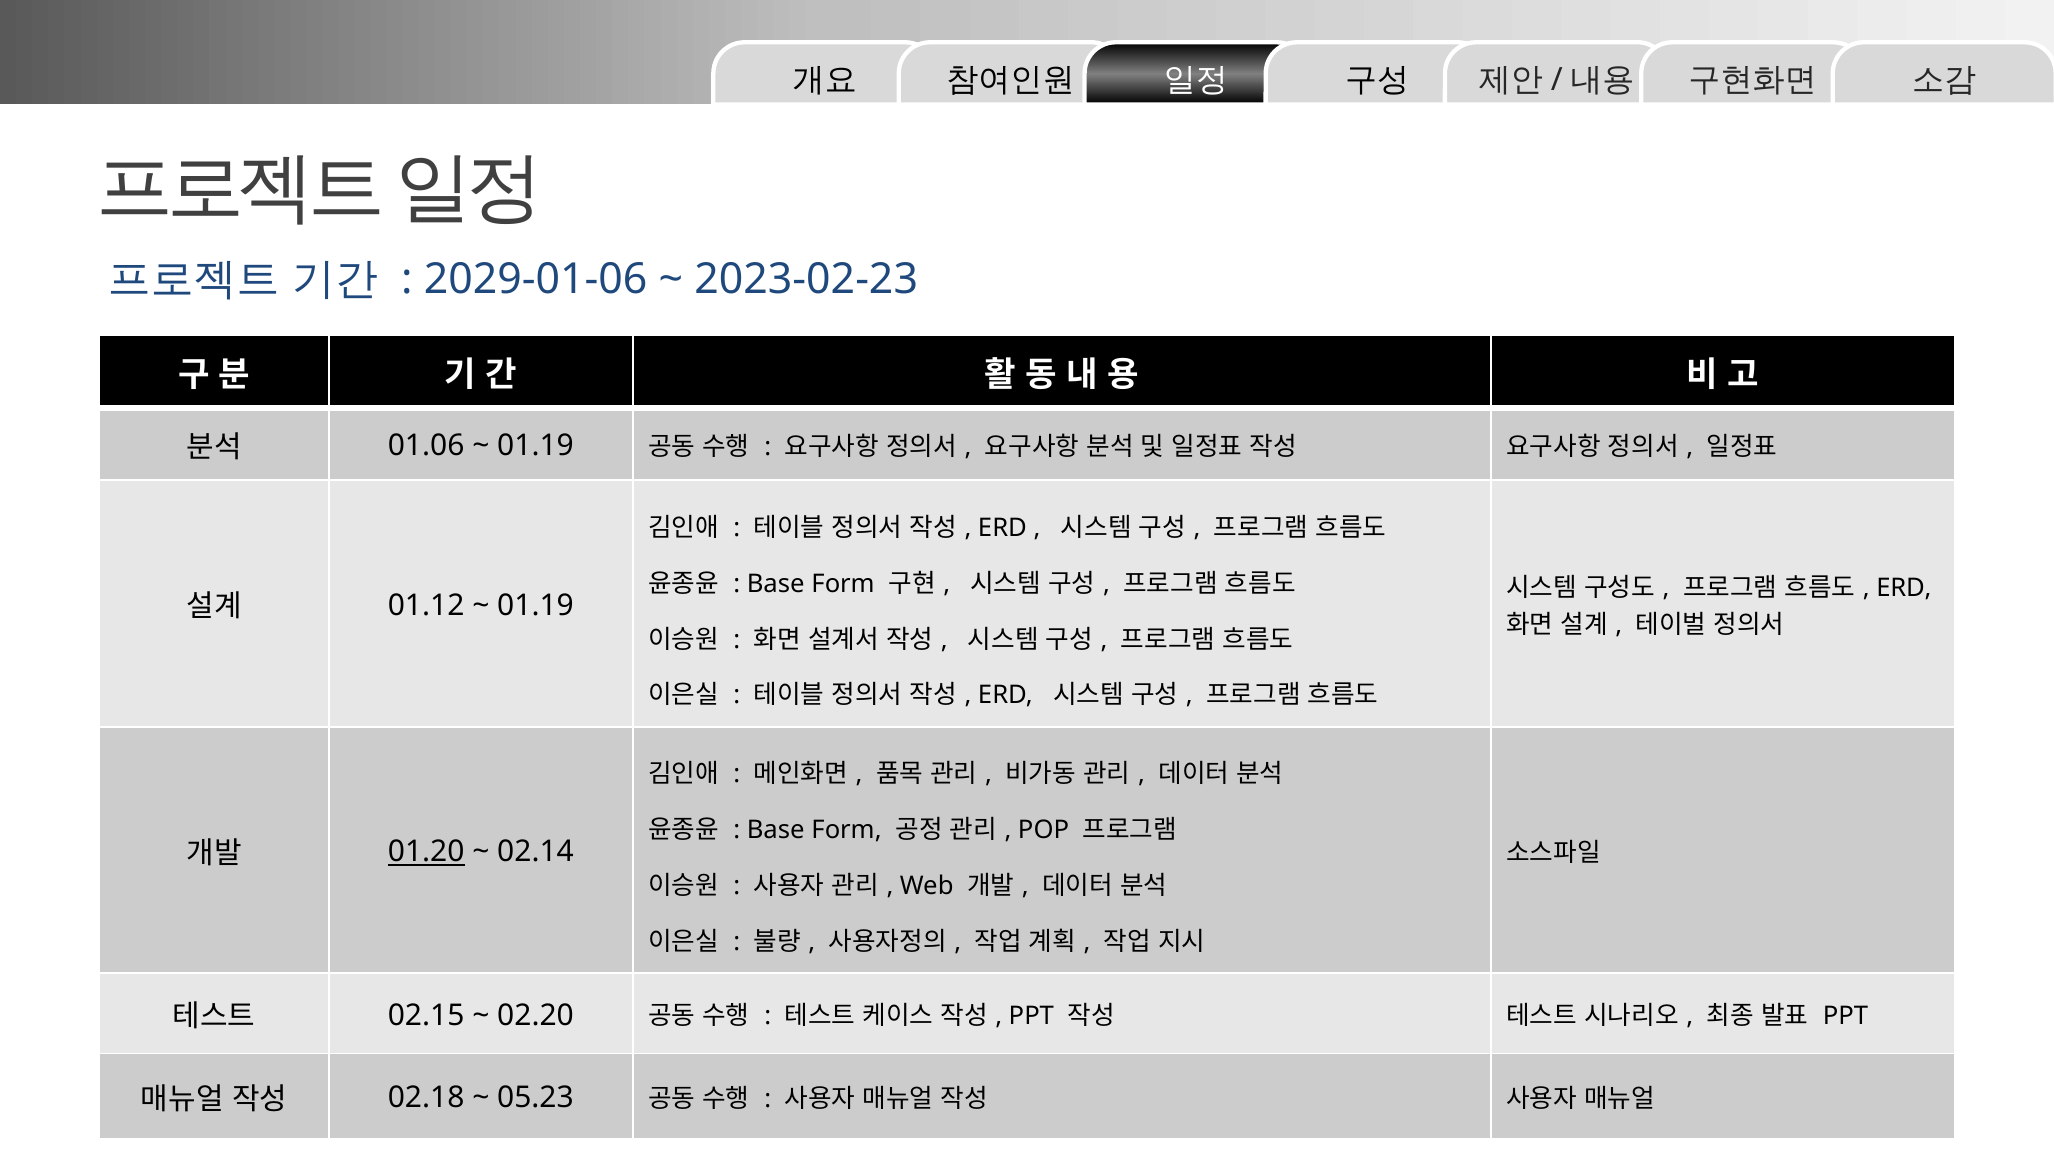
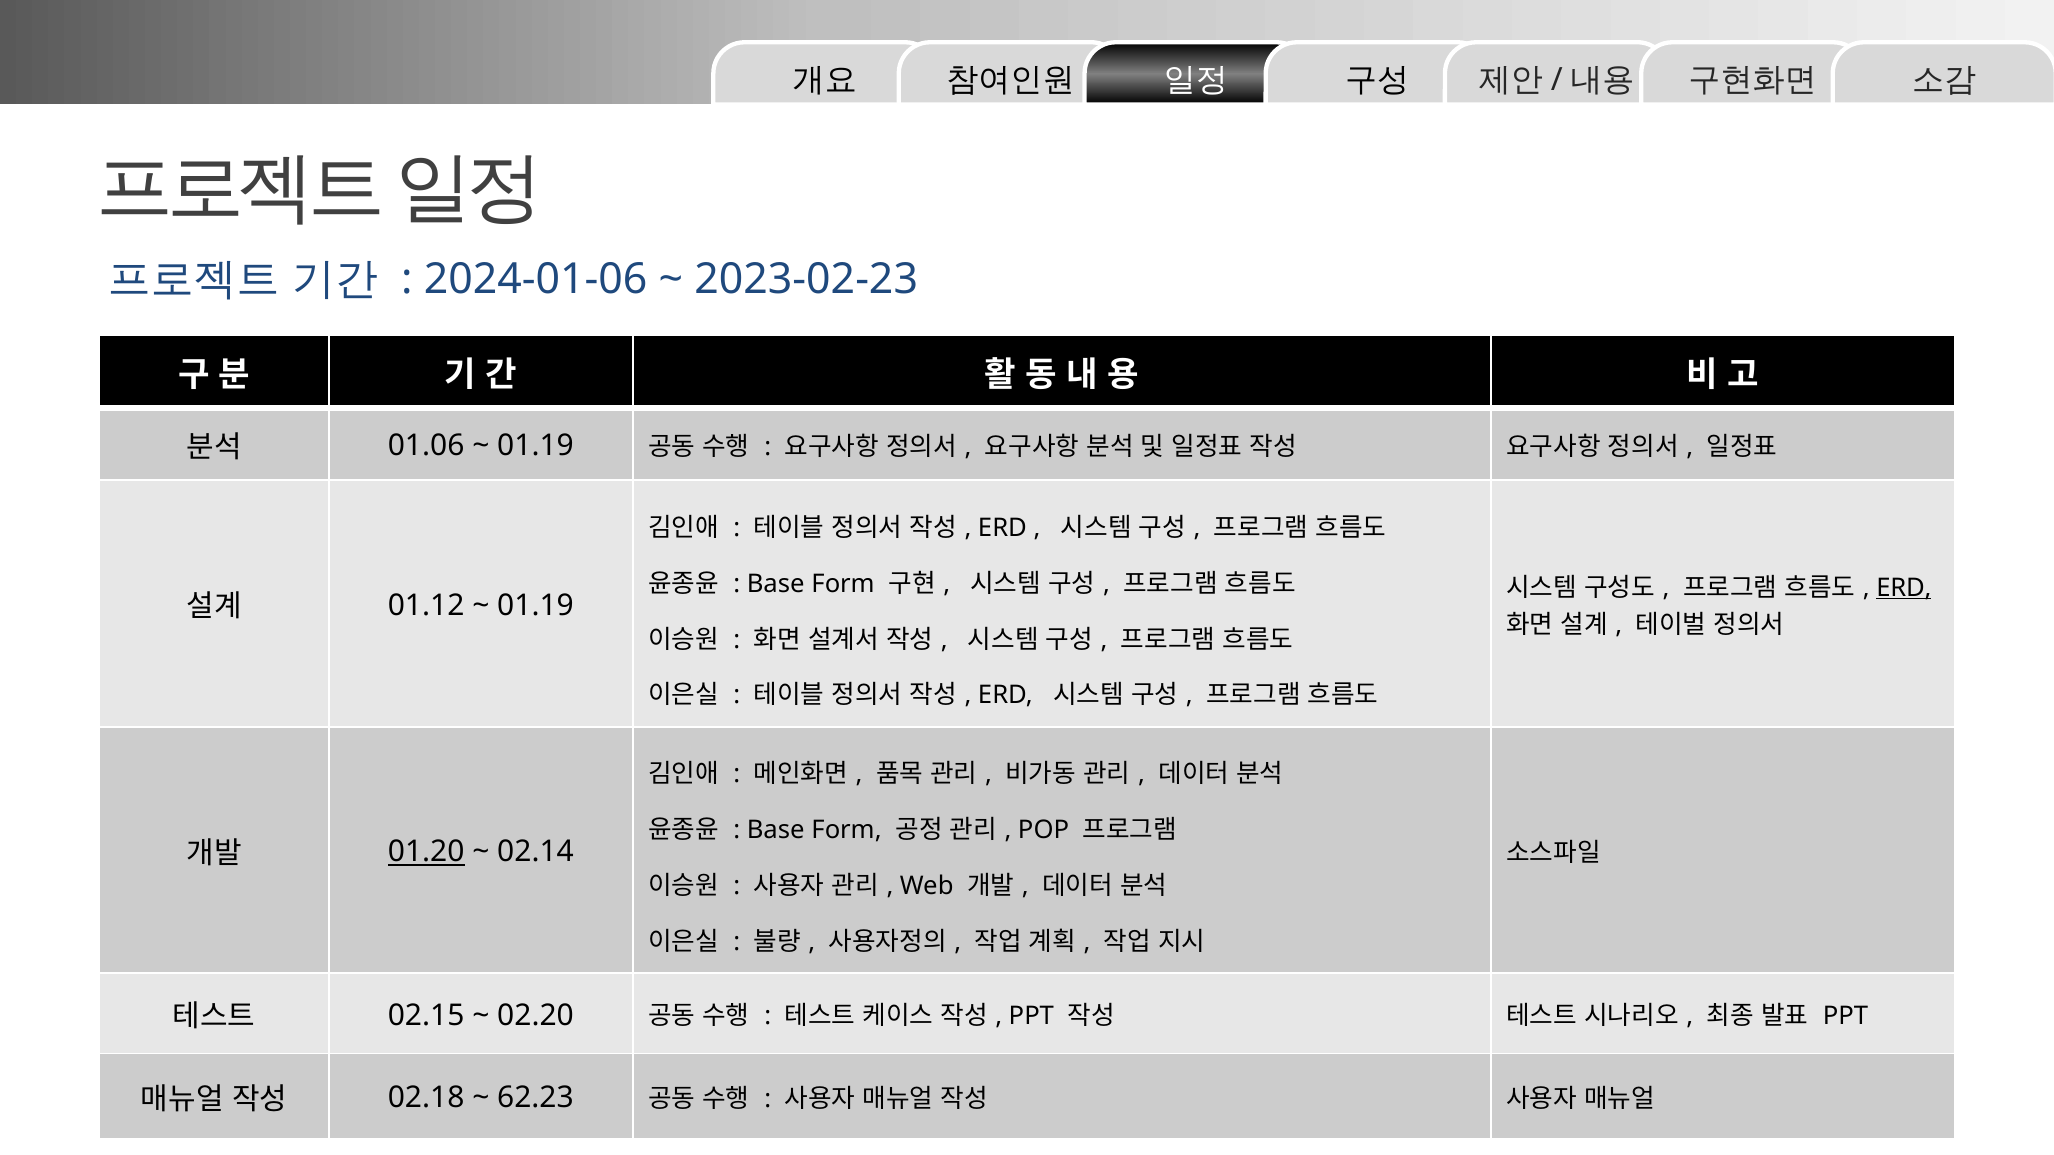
2029-01-06: 2029-01-06 -> 2024-01-06 (536, 279)
ERD underline: none -> present (1904, 588)
05.23: 05.23 -> 62.23 (535, 1098)
